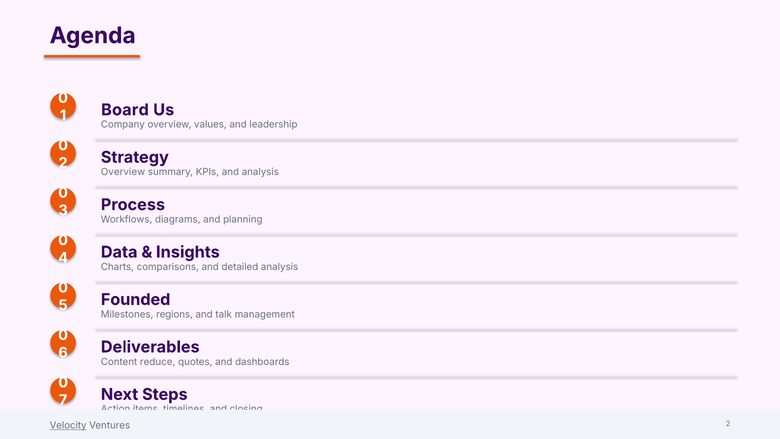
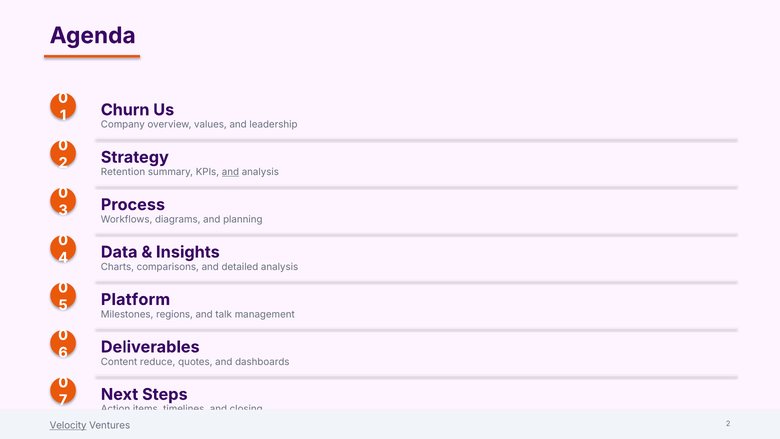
Board: Board -> Churn (125, 110)
Overview: Overview -> Retention (123, 172)
and underline: none -> present (230, 172)
Founded: Founded -> Platform (135, 299)
